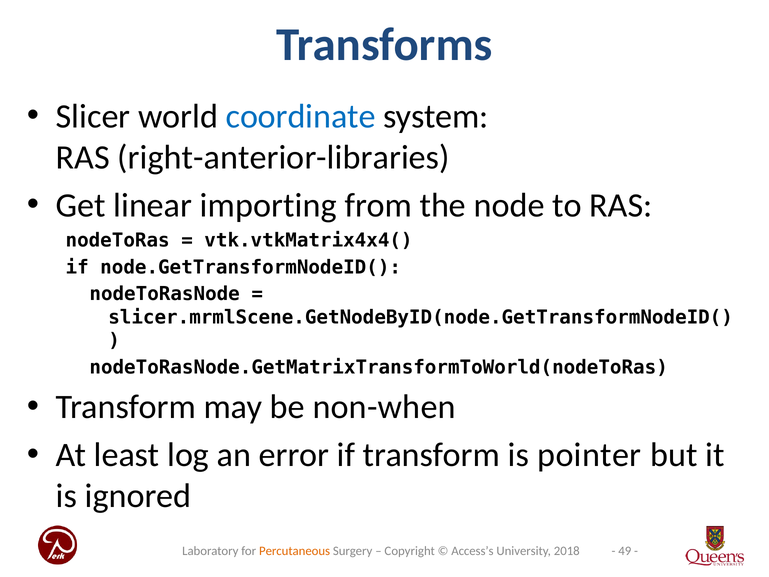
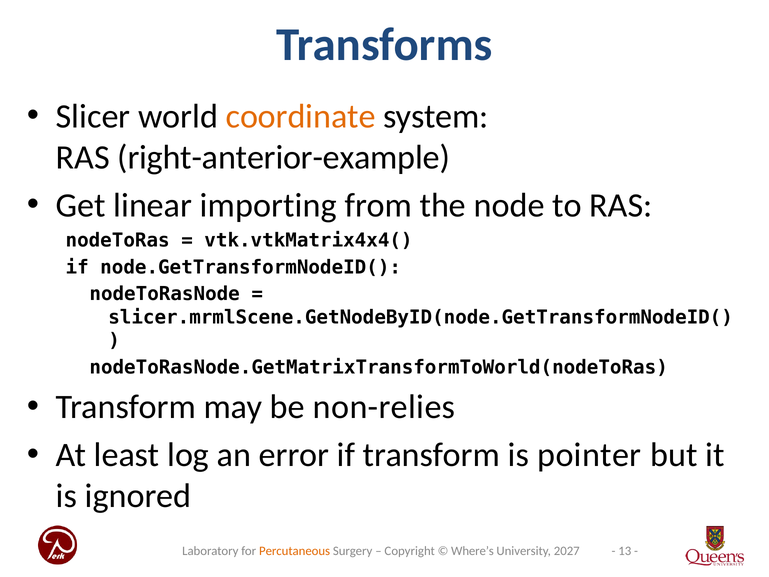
coordinate colour: blue -> orange (301, 116)
right-anterior-libraries: right-anterior-libraries -> right-anterior-example (284, 157)
non-when: non-when -> non-relies (384, 407)
49: 49 -> 13 (625, 551)
Access’s: Access’s -> Where’s (472, 551)
2018: 2018 -> 2027 (567, 551)
